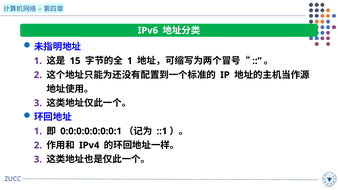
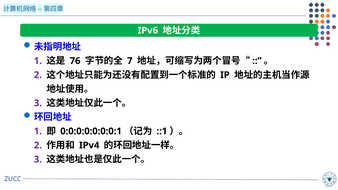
15: 15 -> 76 (75, 61)
1: 1 -> 7 (130, 61)
